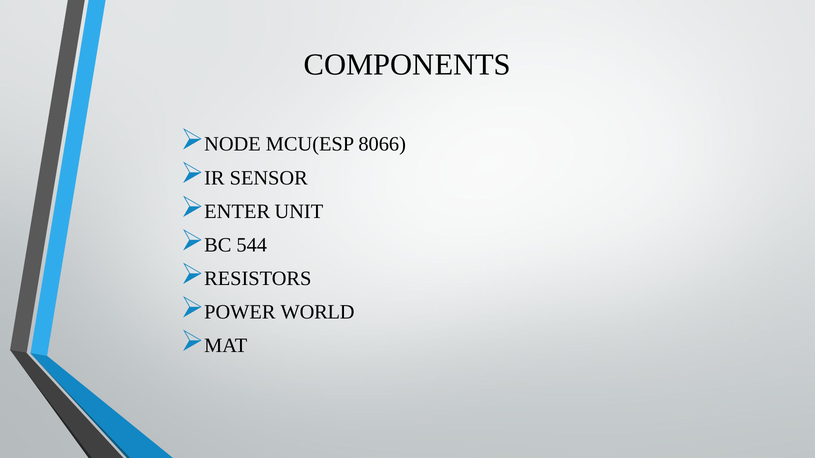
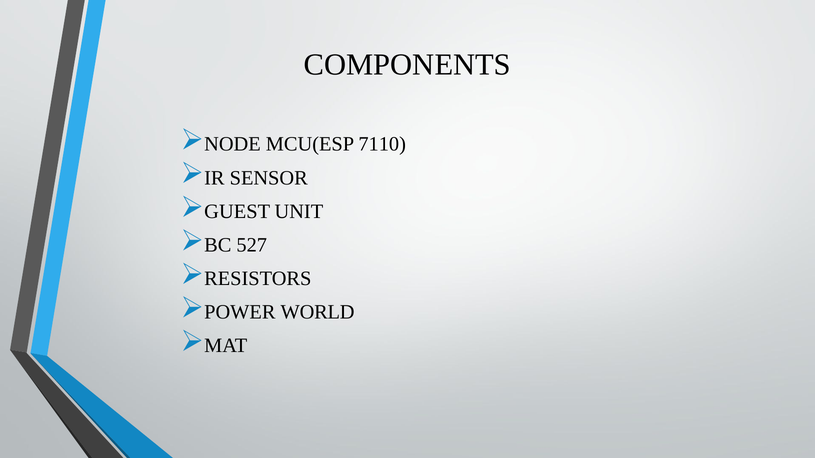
8066: 8066 -> 7110 (382, 144)
ENTER: ENTER -> GUEST (237, 212)
544: 544 -> 527 (252, 245)
